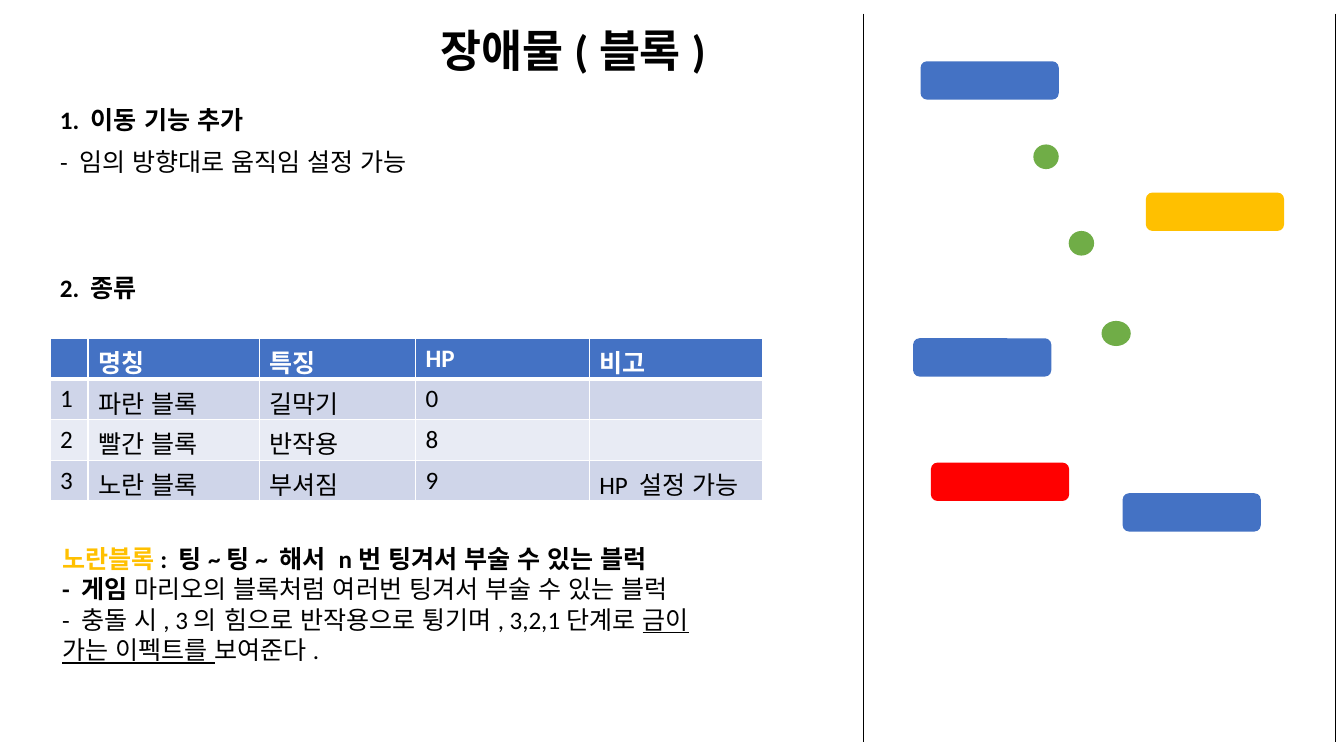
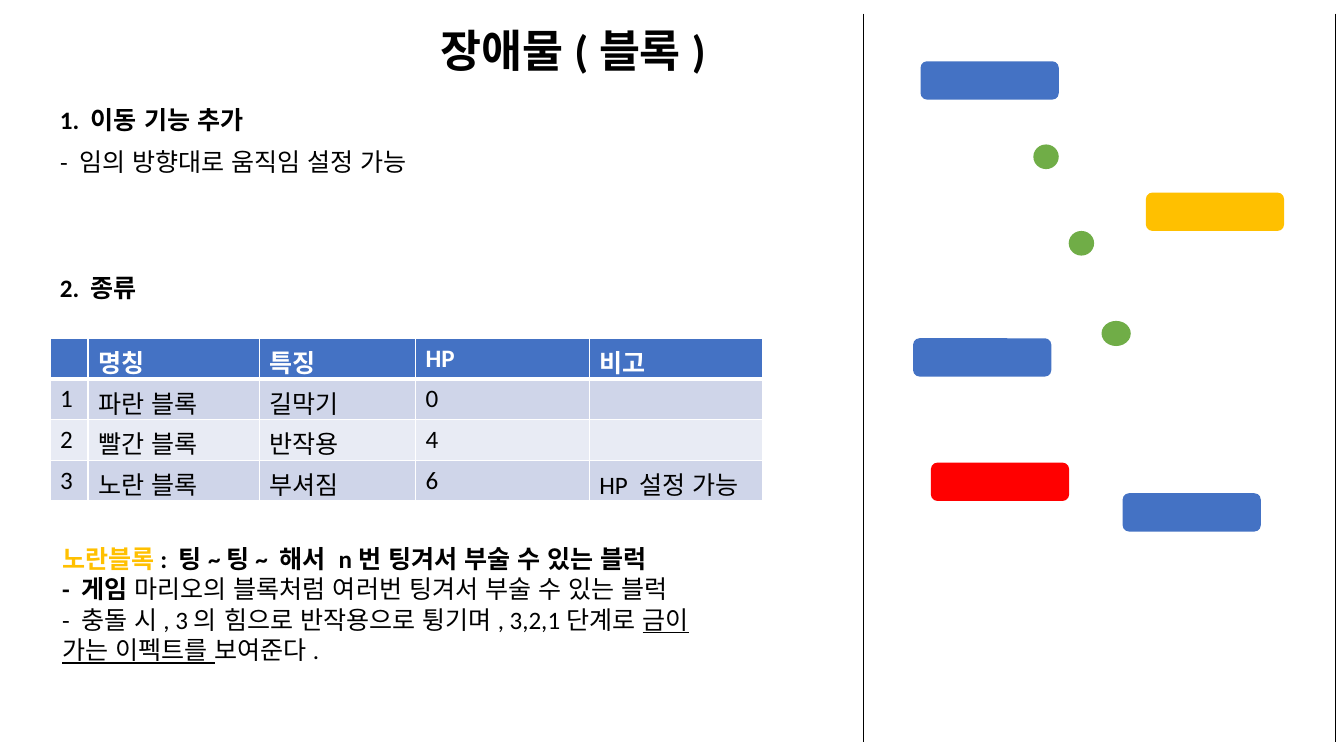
8: 8 -> 4 (432, 440)
9: 9 -> 6 (432, 481)
